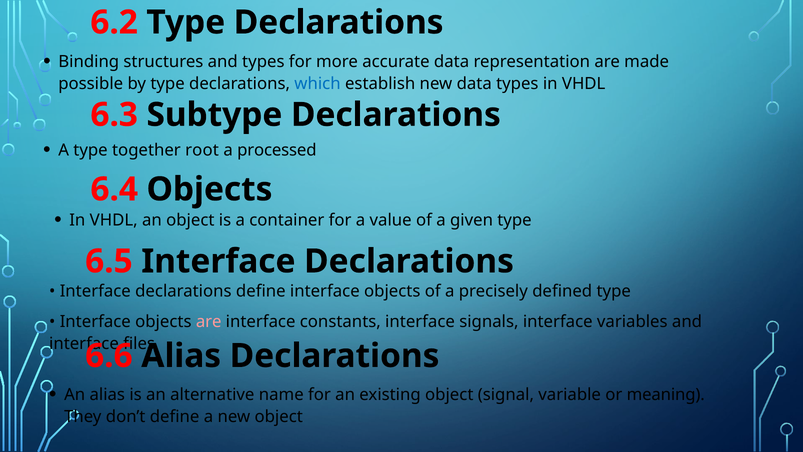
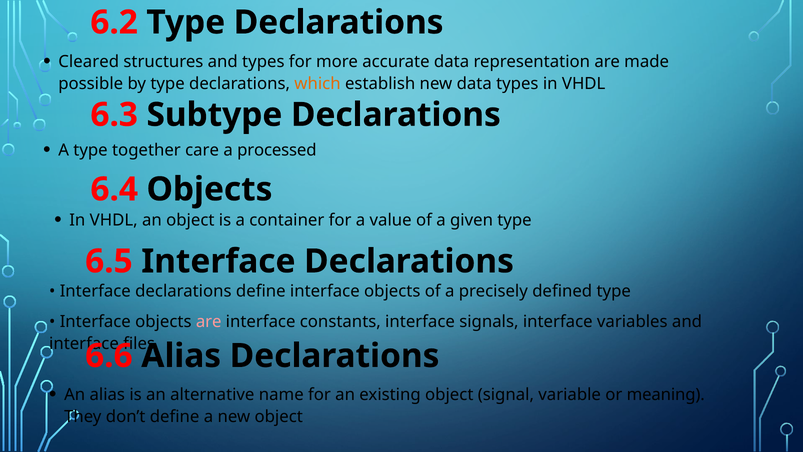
Binding: Binding -> Cleared (89, 62)
which colour: blue -> orange (317, 84)
root: root -> care (202, 150)
